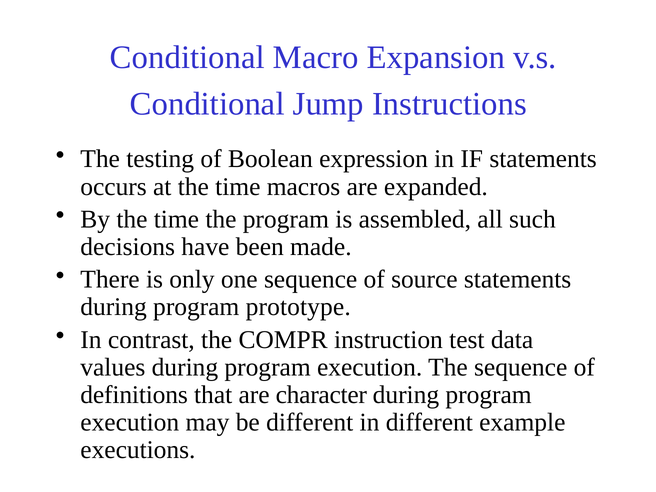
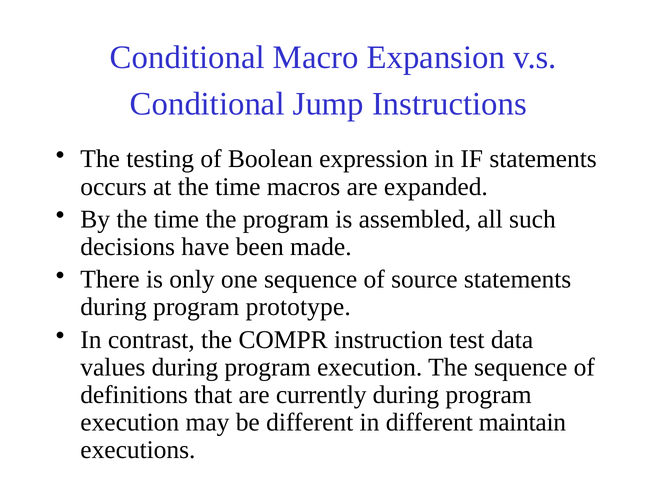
character: character -> currently (321, 395)
example: example -> maintain (522, 422)
